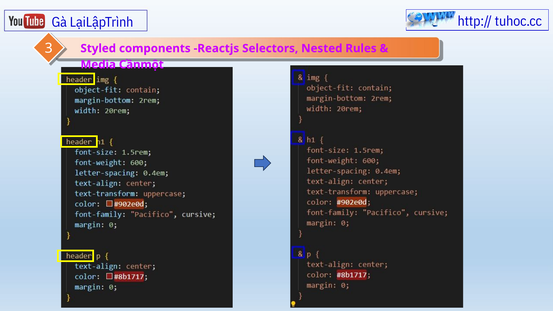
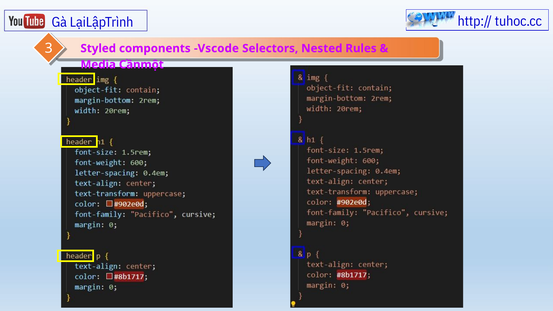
Reactjs: Reactjs -> Vscode (216, 48)
